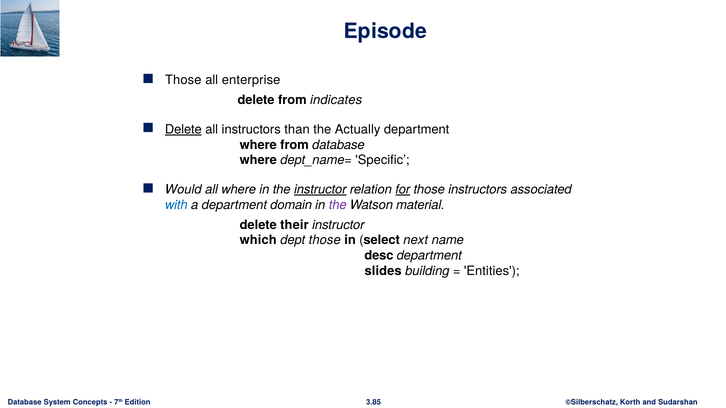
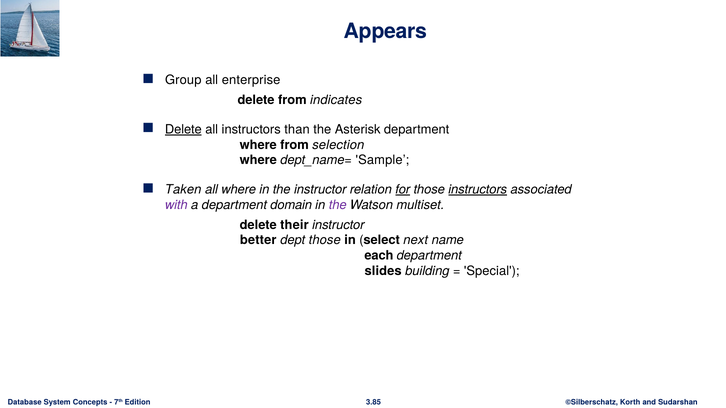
Episode: Episode -> Appears (385, 31)
Those: Those -> Group (183, 80)
Actually: Actually -> Asterisk (358, 130)
from database: database -> selection (338, 145)
Specific: Specific -> Sample (382, 160)
Would: Would -> Taken (183, 190)
instructor underline: present -> none (320, 190)
instructors underline: none -> present (478, 190)
with colour: blue -> purple (176, 205)
material: material -> multiset (420, 205)
which: which -> better (258, 240)
desc: desc -> each (379, 256)
Entities: Entities -> Special (492, 271)
